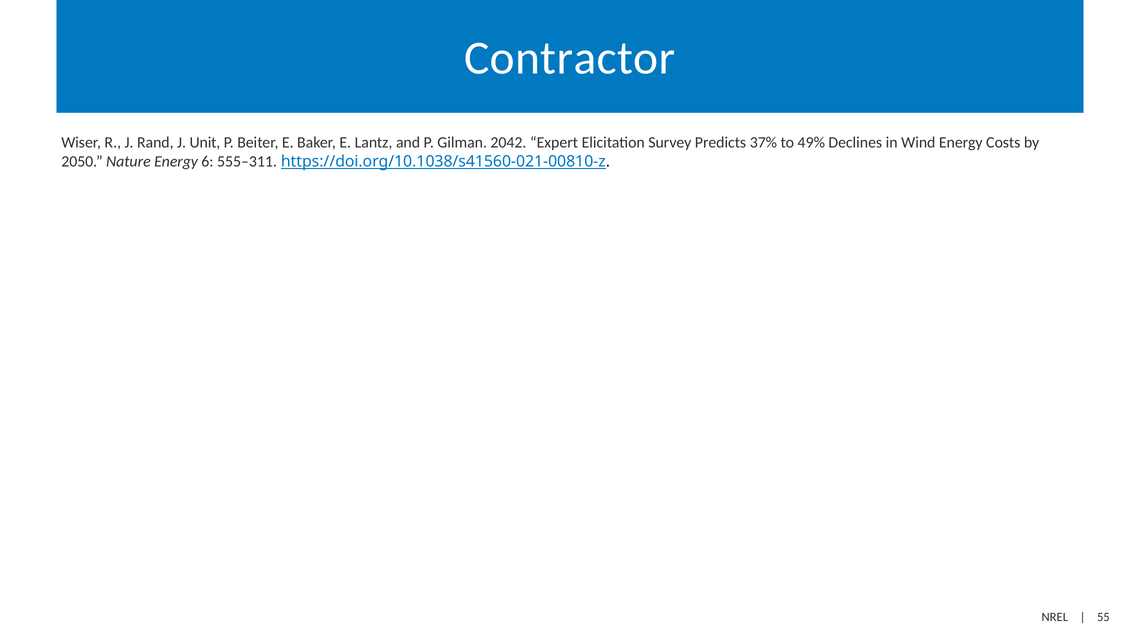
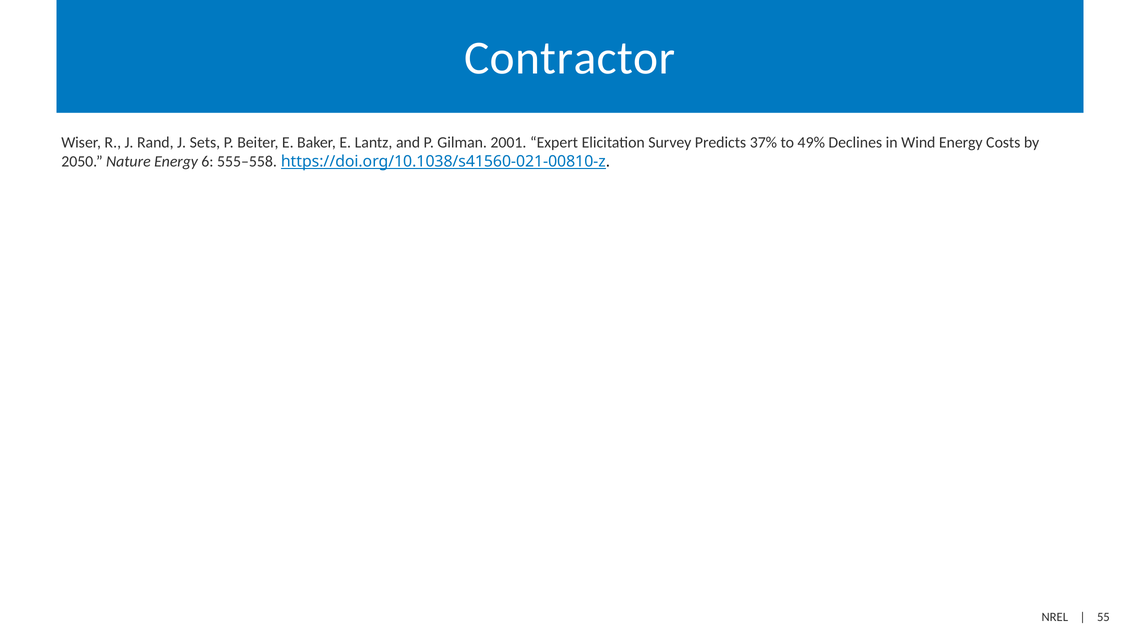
Unit: Unit -> Sets (205, 143)
2042: 2042 -> 2001 (508, 143)
555–311: 555–311 -> 555–558 (247, 162)
